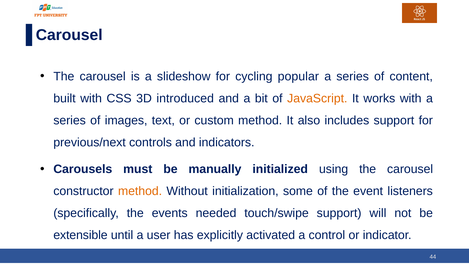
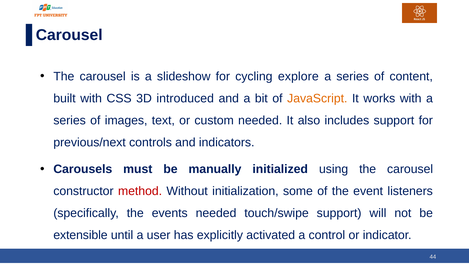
popular: popular -> explore (298, 76)
custom method: method -> needed (260, 120)
method colour: orange -> red (140, 191)
